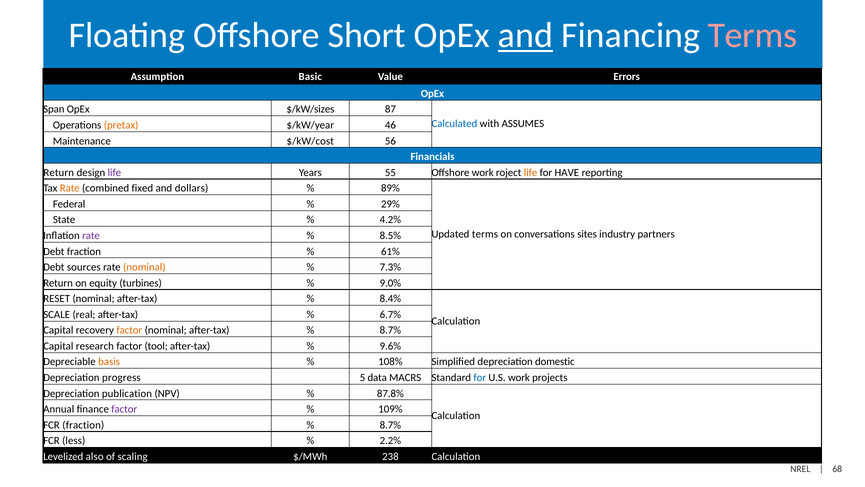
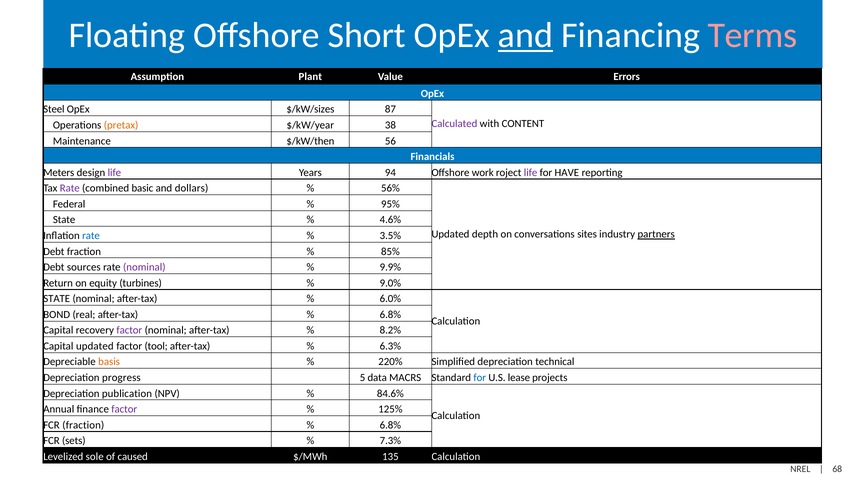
Basic: Basic -> Plant (310, 76)
Span: Span -> Steel (54, 109)
Calculated colour: blue -> purple (454, 124)
ASSUMES: ASSUMES -> CONTENT (523, 124)
46: 46 -> 38 (390, 125)
$/kW/cost: $/kW/cost -> $/kW/then (310, 141)
Return: Return -> Meters (59, 172)
55: 55 -> 94 (390, 172)
life colour: orange -> purple (531, 172)
Rate colour: orange -> purple (70, 188)
fixed: fixed -> basic (142, 188)
89%: 89% -> 56% (390, 188)
29%: 29% -> 95% (390, 204)
4.2%: 4.2% -> 4.6% (390, 220)
Updated terms: terms -> depth (485, 234)
partners underline: none -> present (656, 234)
rate colour: purple -> blue (91, 235)
8.5%: 8.5% -> 3.5% (390, 235)
61%: 61% -> 85% (390, 251)
nominal colour: orange -> purple (144, 267)
7.3%: 7.3% -> 9.9% (390, 267)
RESET: RESET -> STATE (57, 299)
8.4%: 8.4% -> 6.0% (390, 299)
SCALE: SCALE -> BOND (57, 314)
6.7%: 6.7% -> 6.8% (390, 314)
factor colour: orange -> purple (129, 330)
8.7%: 8.7% -> 8.2% (390, 330)
Capital research: research -> updated (95, 346)
9.6%: 9.6% -> 6.3% (390, 346)
108%: 108% -> 220% (390, 362)
domestic: domestic -> technical (555, 362)
U.S work: work -> lease (519, 377)
87.8%: 87.8% -> 84.6% (390, 393)
109%: 109% -> 125% (390, 409)
8.7%: 8.7% -> 6.8% (390, 425)
less: less -> sets (74, 440)
2.2%: 2.2% -> 7.3% (390, 440)
also: also -> sole (95, 456)
scaling: scaling -> caused (133, 456)
238: 238 -> 135 (390, 456)
